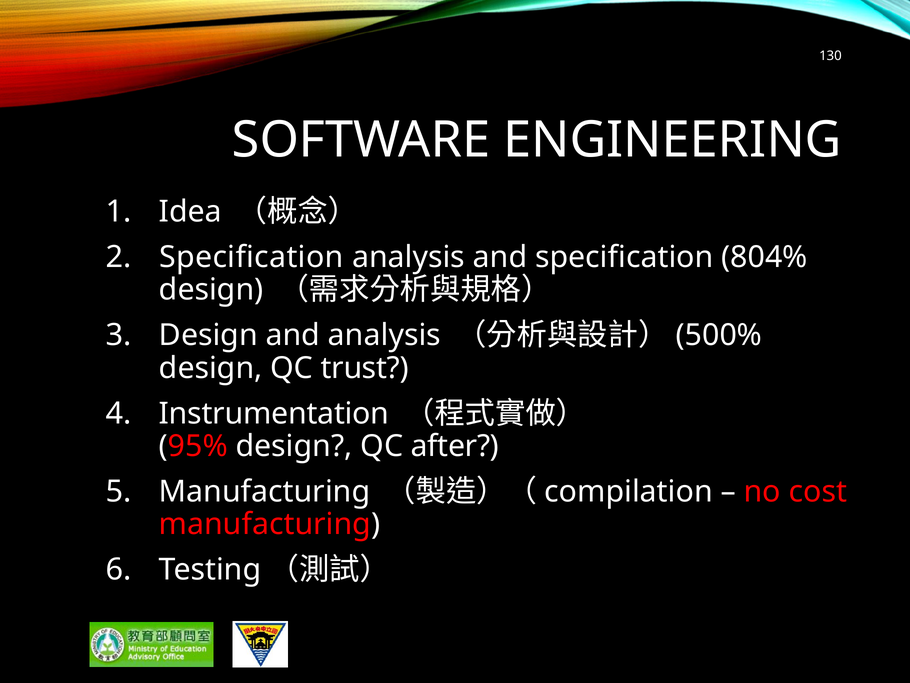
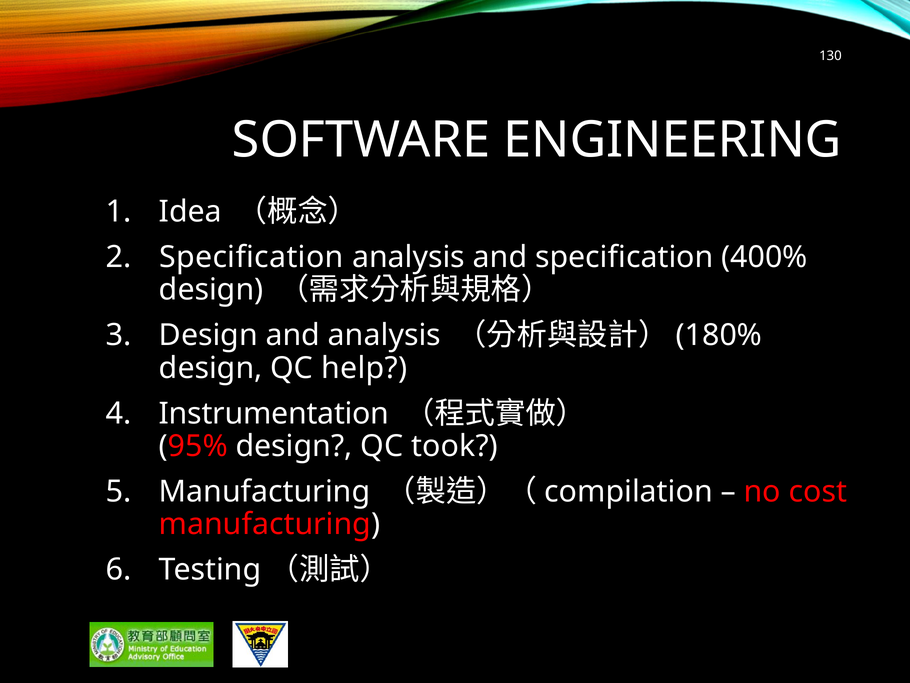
804%: 804% -> 400% (764, 257)
500%: 500% -> 180% (719, 335)
trust: trust -> help (364, 368)
after: after -> took (455, 446)
